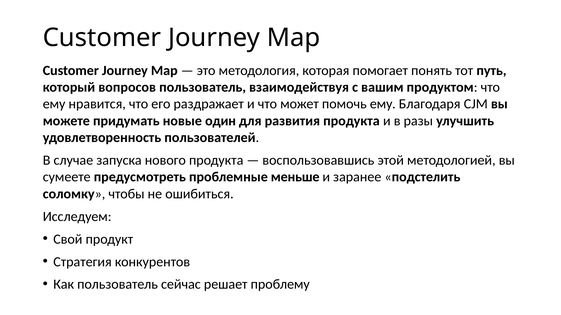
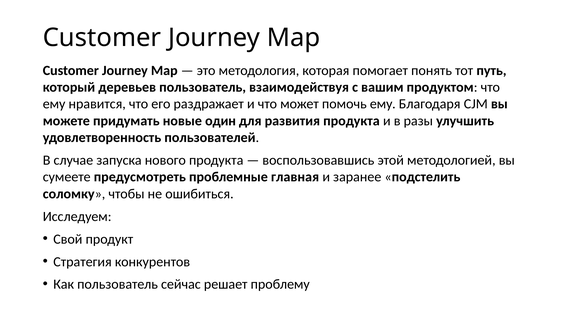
вопросов: вопросов -> деревьев (127, 87)
меньше: меньше -> главная (295, 177)
